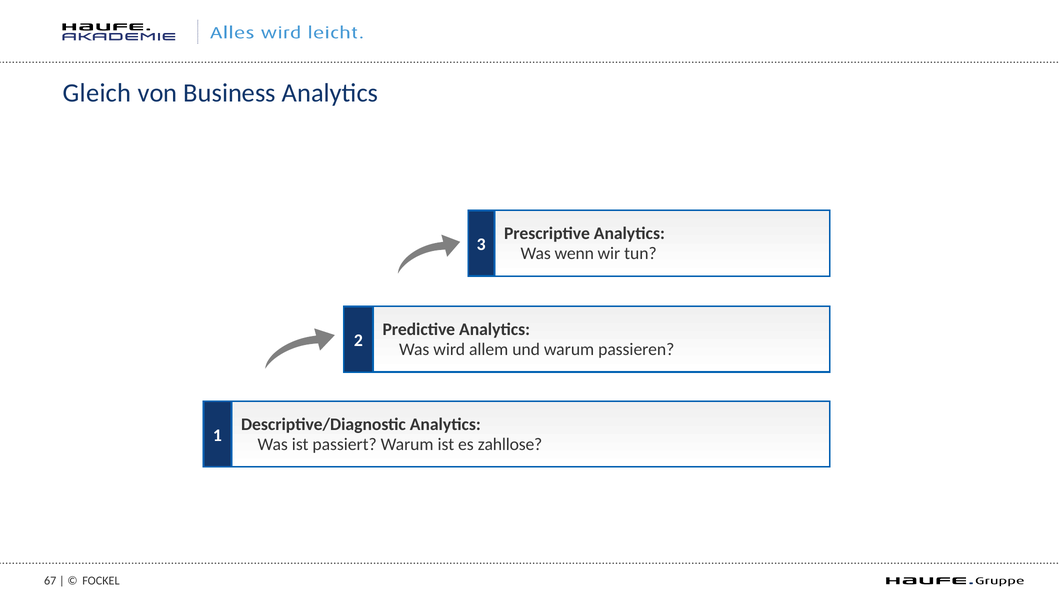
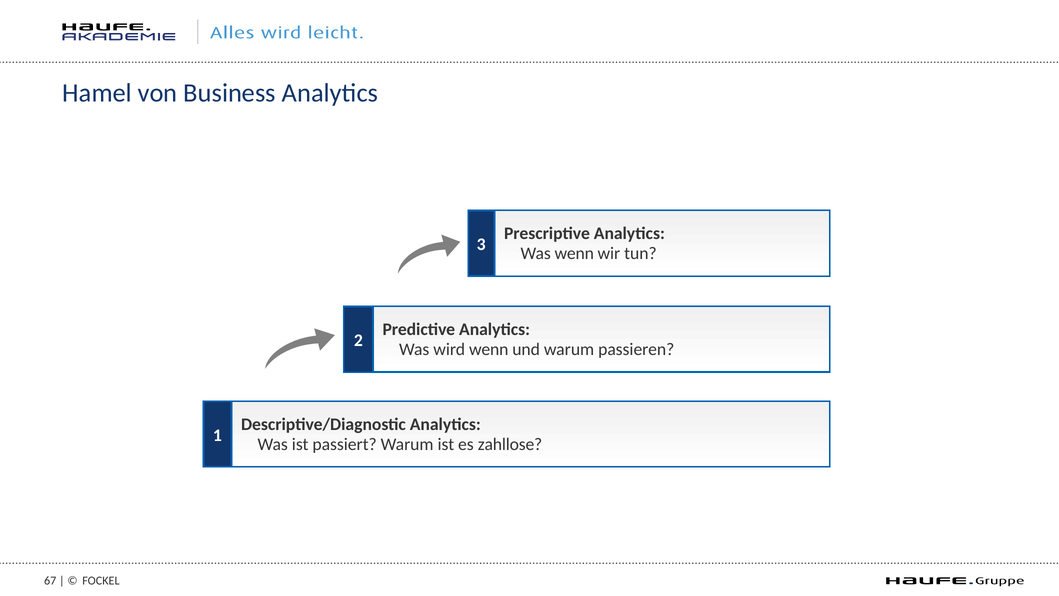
Gleich: Gleich -> Hamel (97, 93)
wird allem: allem -> wenn (489, 349)
